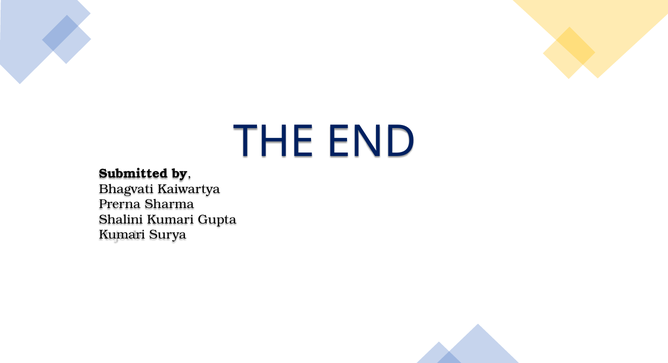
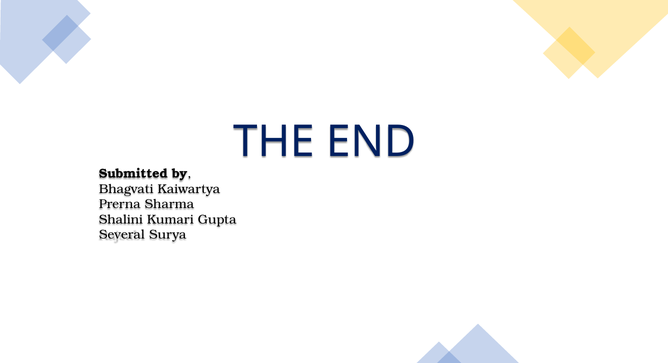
Kumari: Kumari -> Several (122, 235)
